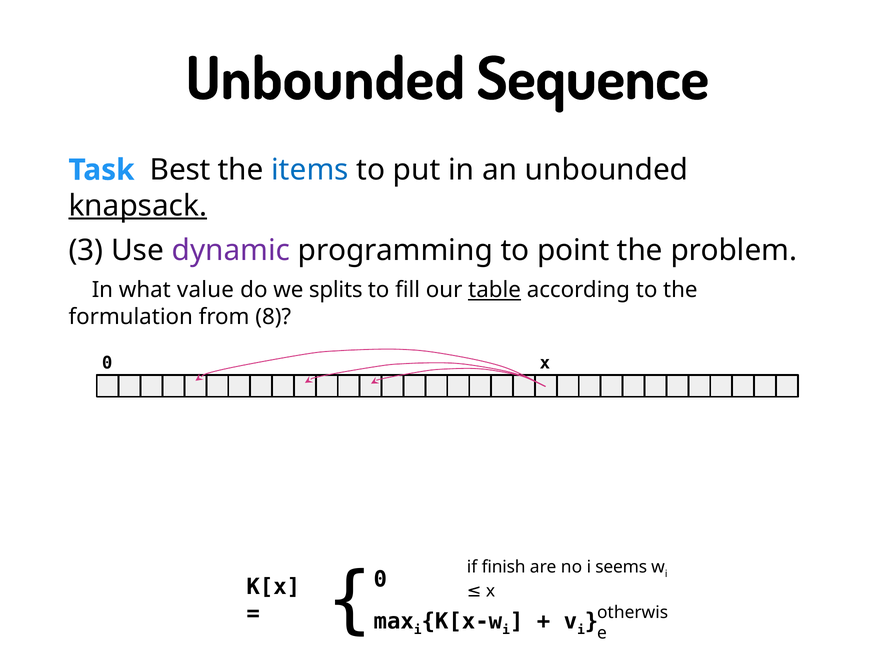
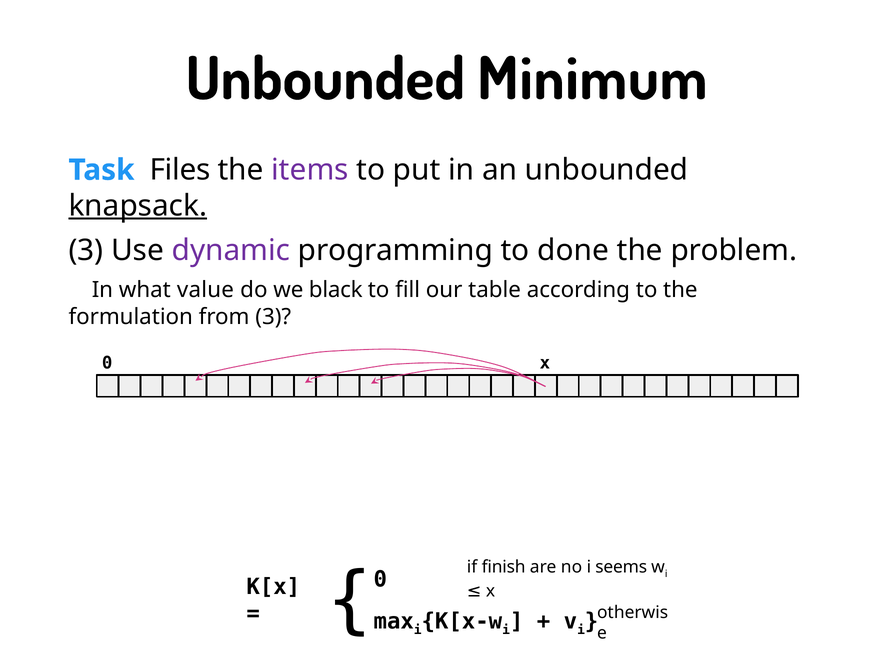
Sequence: Sequence -> Minimum (592, 80)
Best: Best -> Files (180, 170)
items colour: blue -> purple (310, 170)
point: point -> done (573, 251)
splits: splits -> black (336, 290)
table underline: present -> none (495, 290)
from 8: 8 -> 3 (273, 317)
